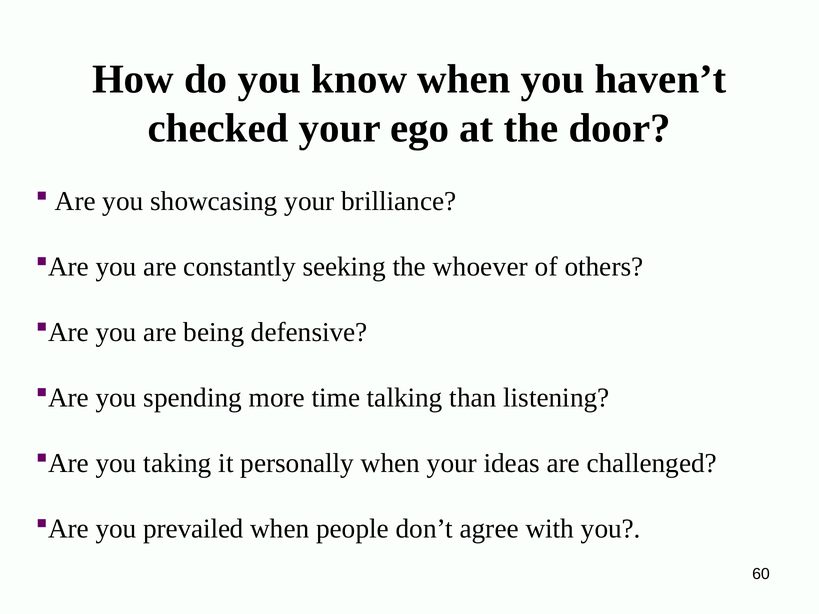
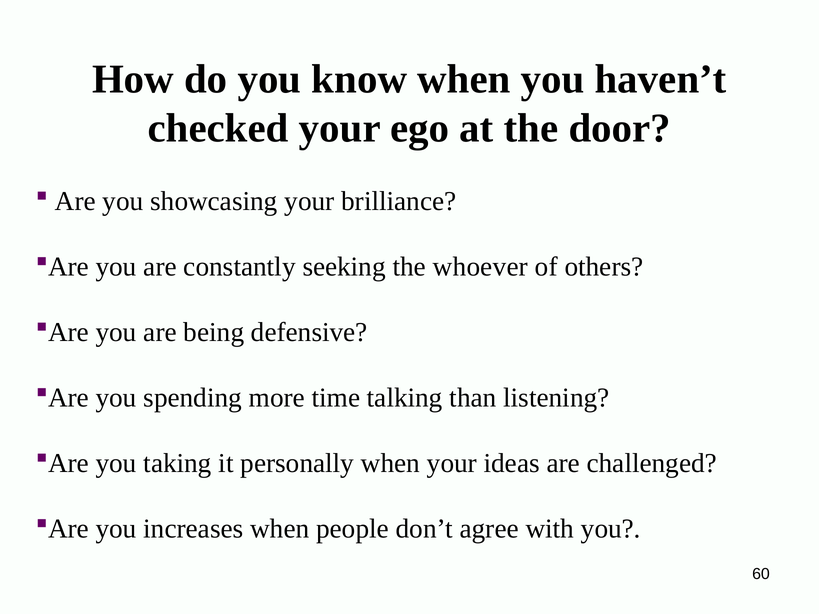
prevailed: prevailed -> increases (193, 529)
